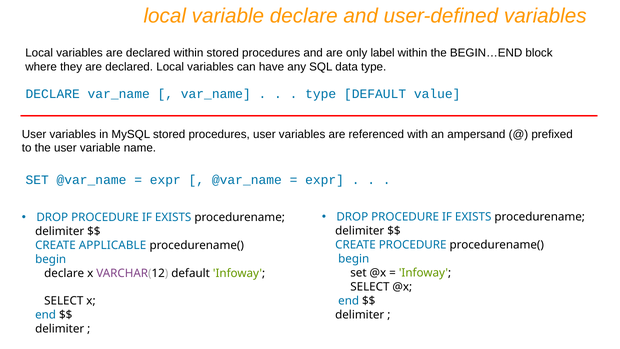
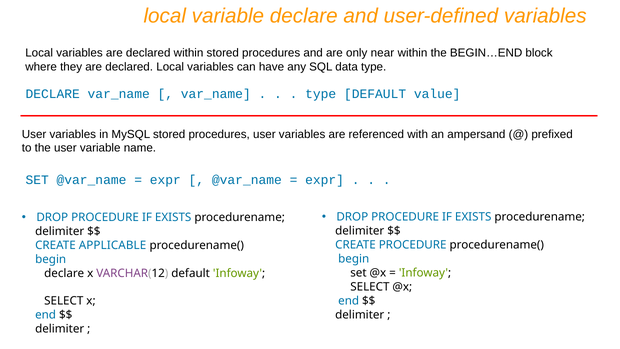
label: label -> near (382, 53)
